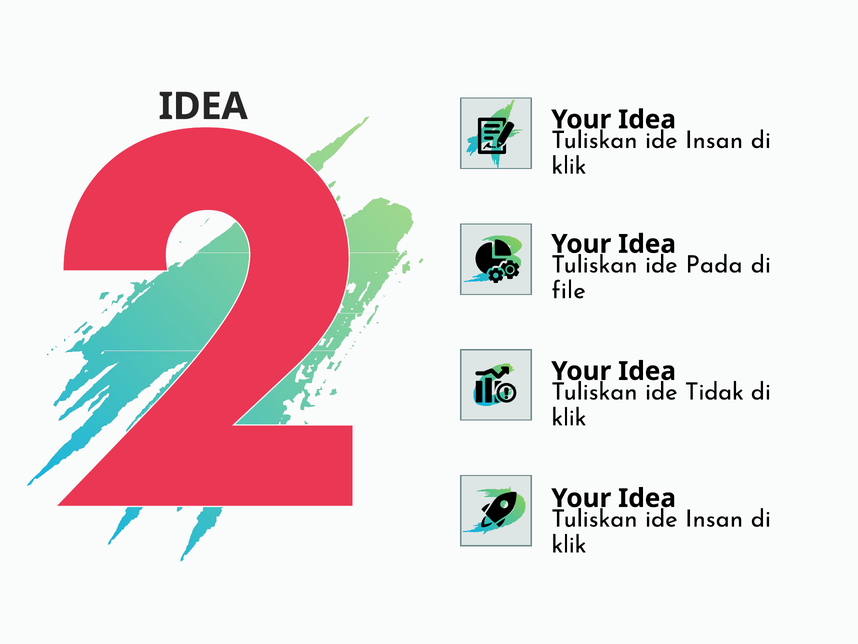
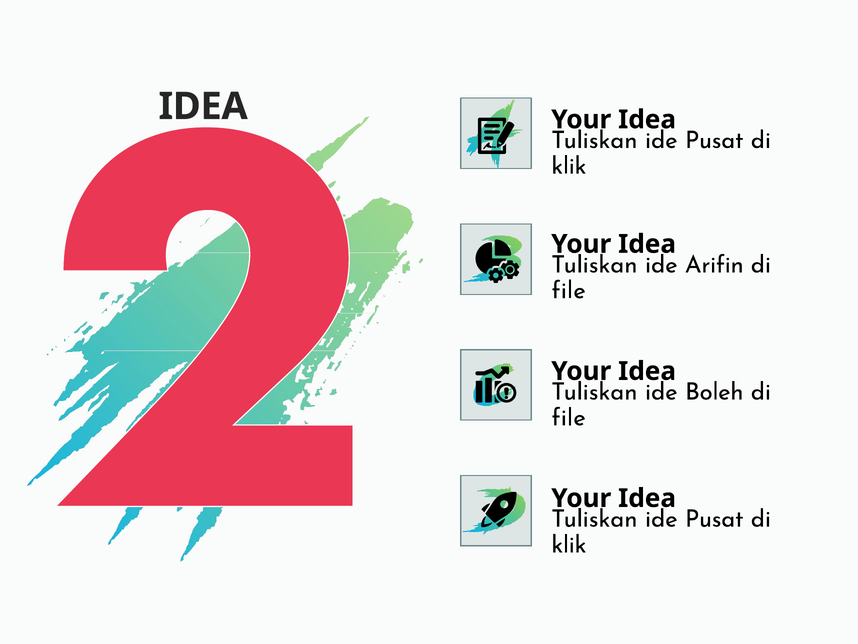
Insan: Insan -> Pusat (714, 140)
Pada: Pada -> Arifin (714, 264)
Tidak: Tidak -> Boleh (714, 391)
klik: klik -> file (569, 417)
Insan: Insan -> Pusat (714, 518)
